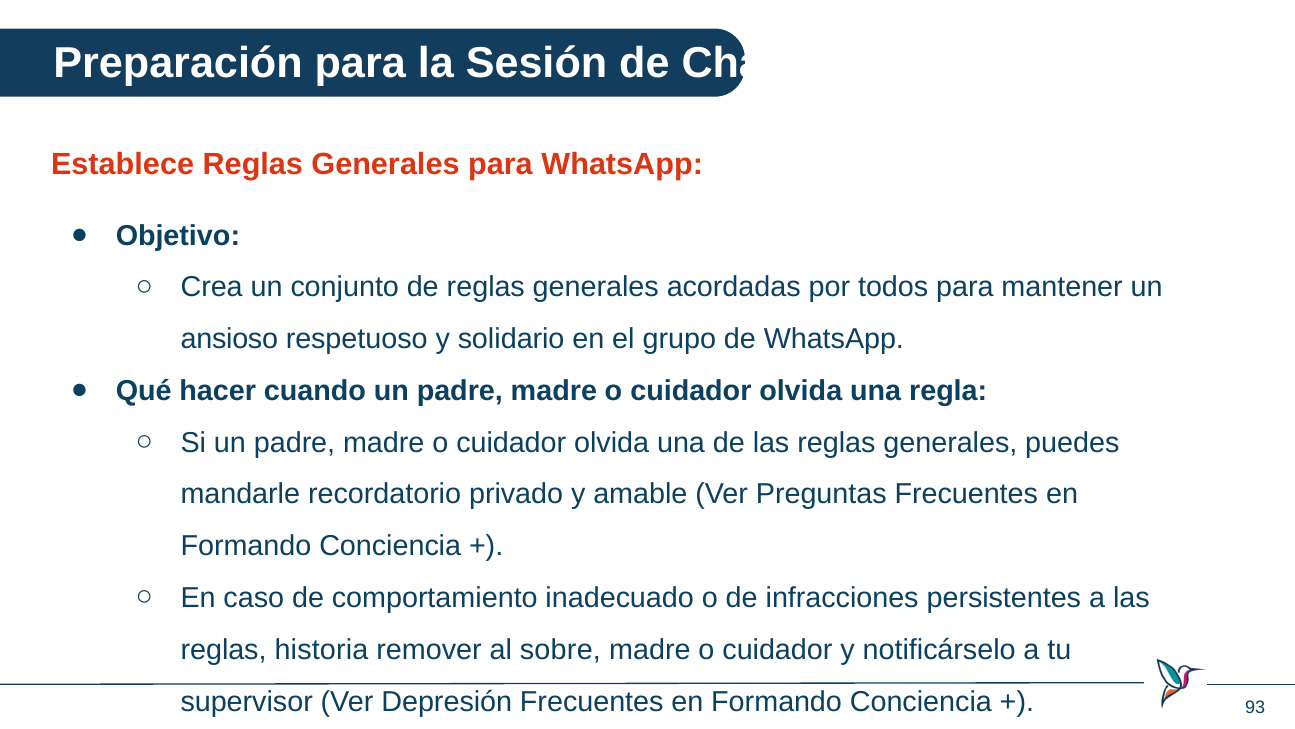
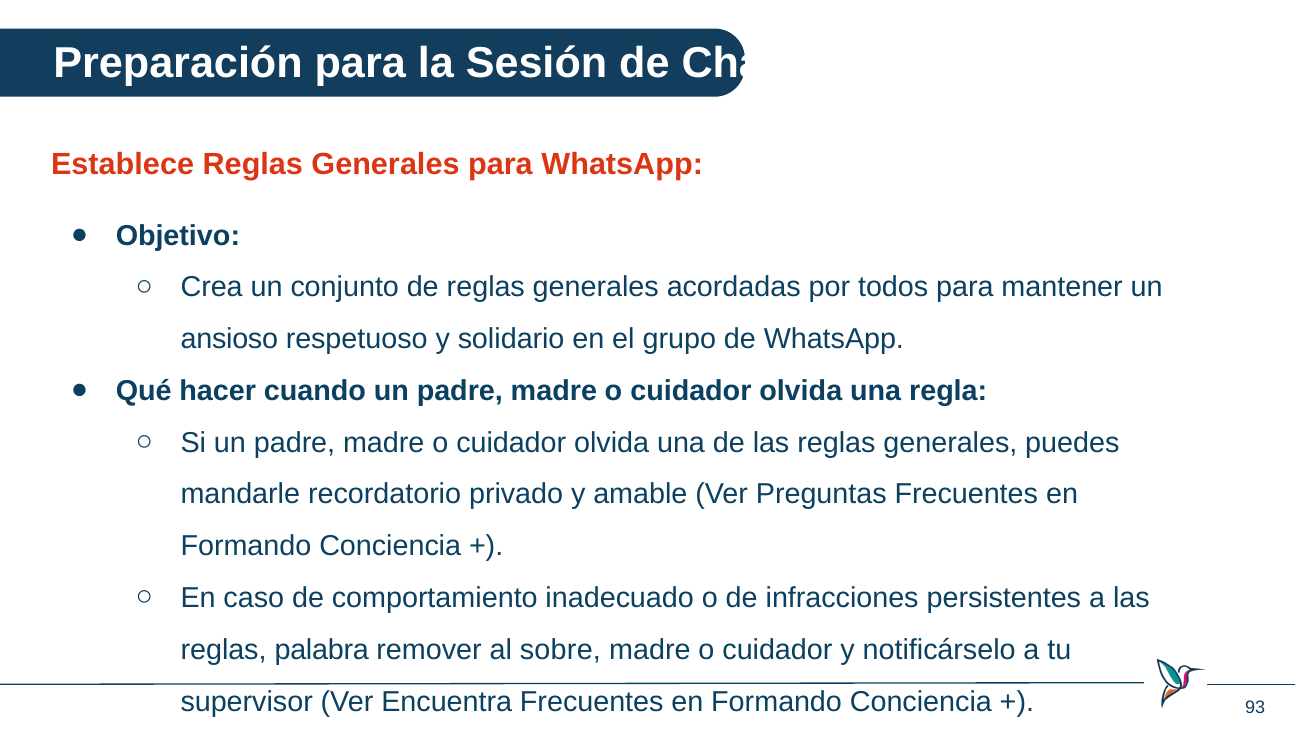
historia: historia -> palabra (322, 649)
Depresión: Depresión -> Encuentra (447, 701)
